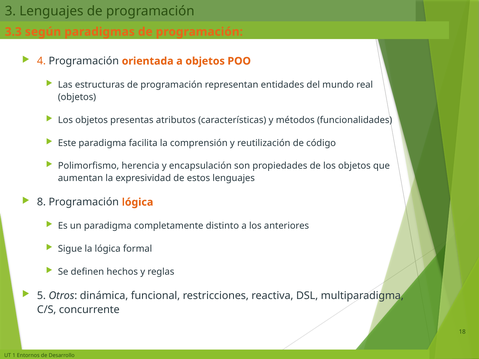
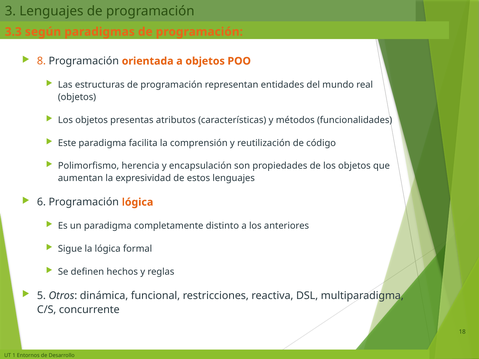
4: 4 -> 8 (41, 61)
8: 8 -> 6 (41, 202)
